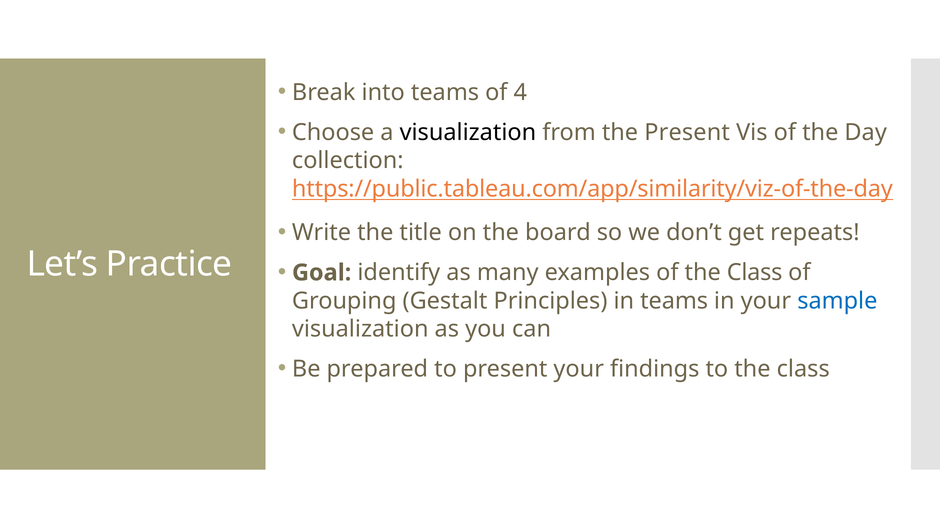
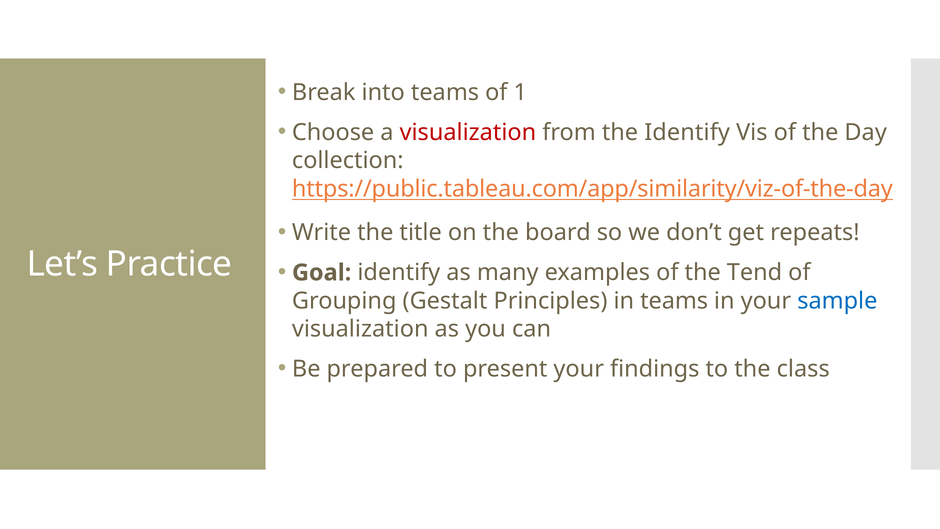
4: 4 -> 1 (520, 92)
visualization colour: black -> red (468, 132)
the Present: Present -> Identify (687, 132)
of the Class: Class -> Tend (755, 273)
